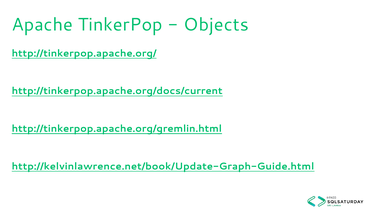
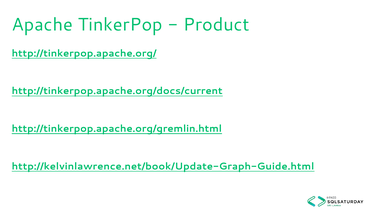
Objects: Objects -> Product (216, 25)
